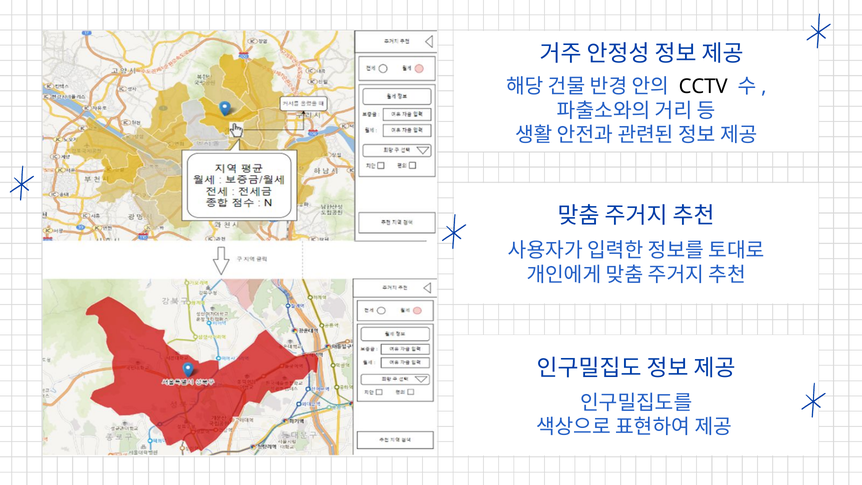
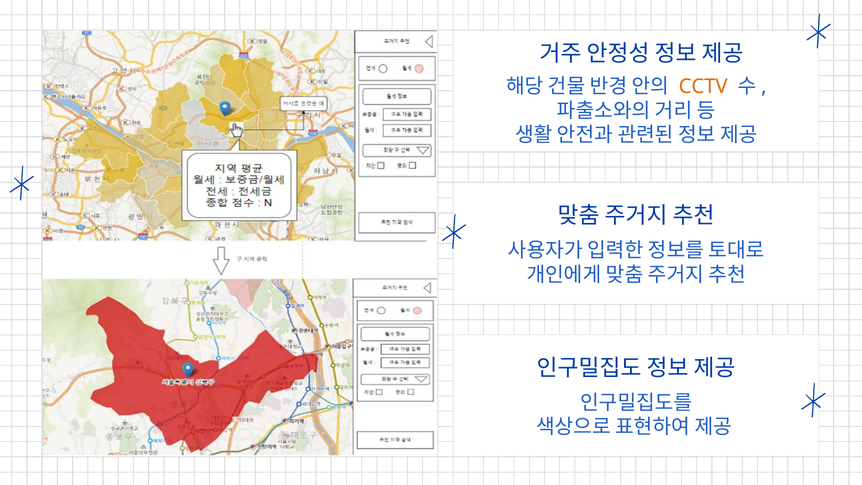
CCTV colour: black -> orange (703, 86)
